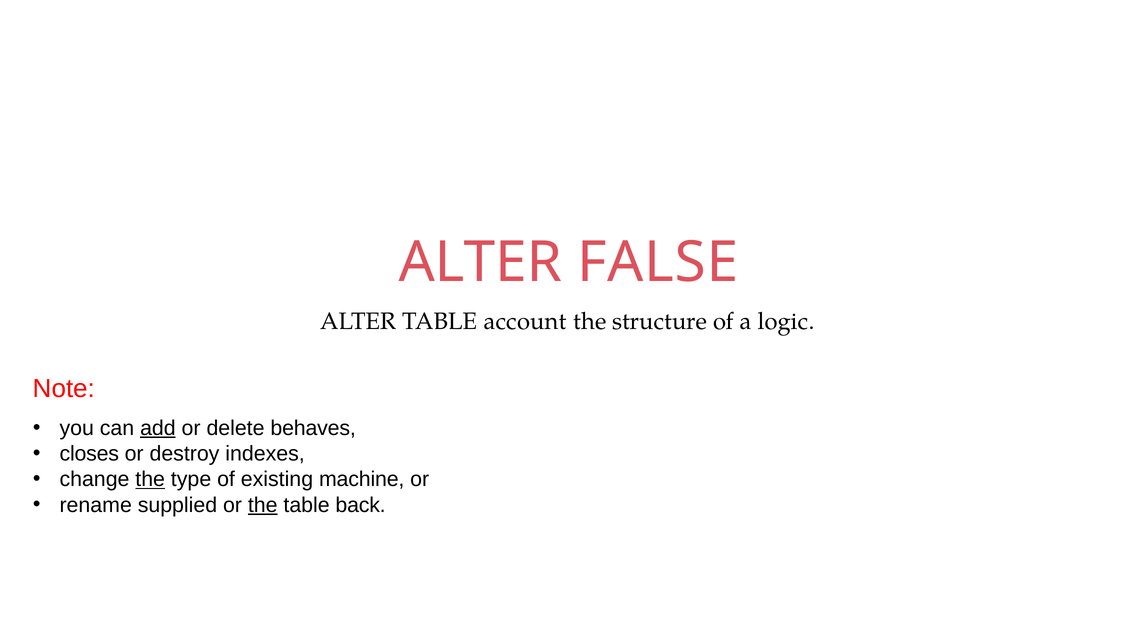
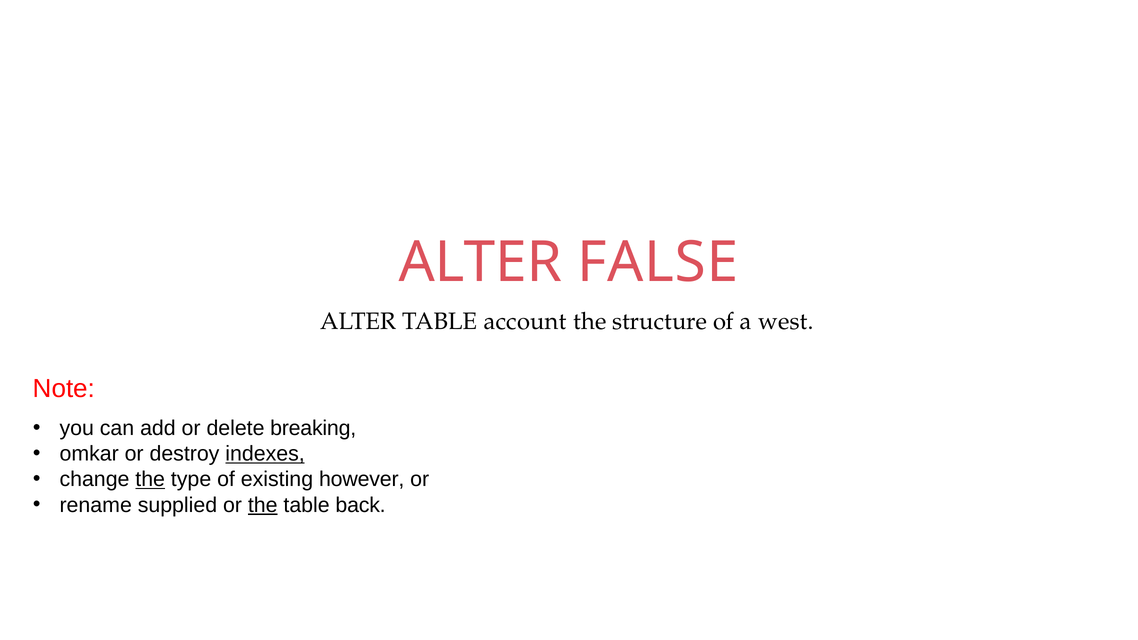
logic: logic -> west (786, 321)
add underline: present -> none (158, 428)
behaves: behaves -> breaking (313, 428)
closes: closes -> omkar (89, 454)
indexes underline: none -> present (265, 454)
machine: machine -> however (362, 479)
